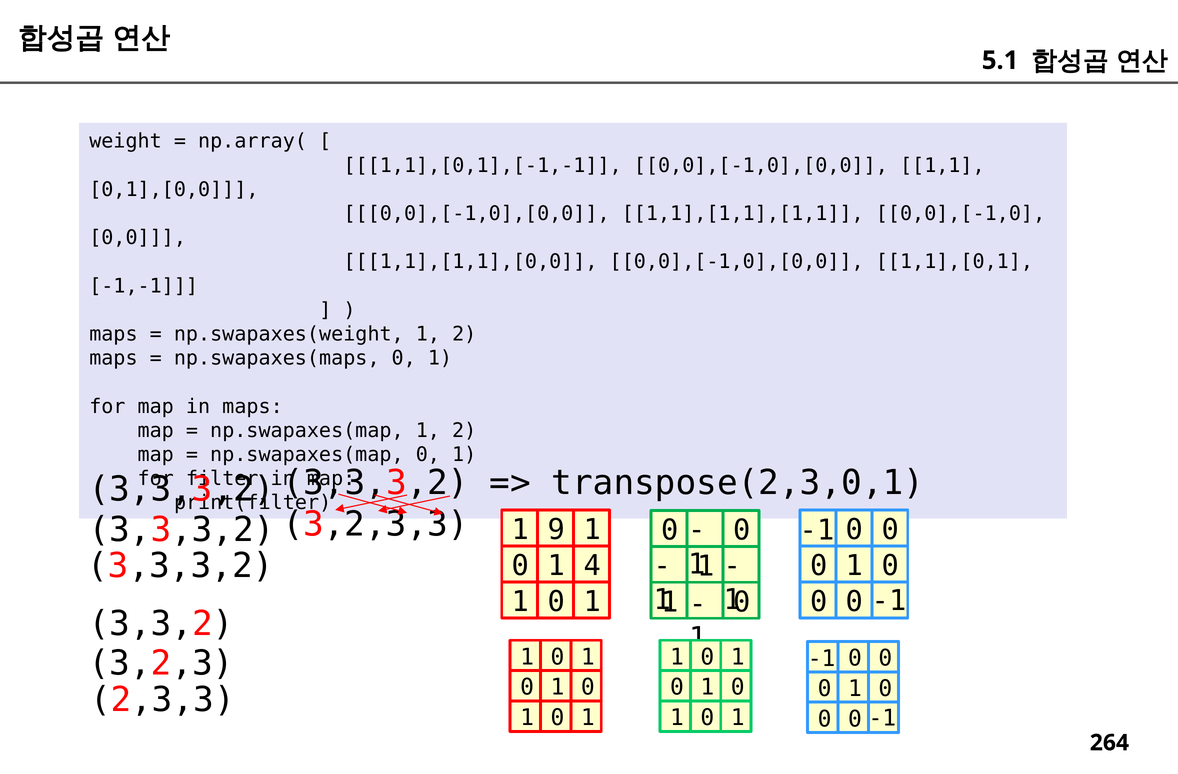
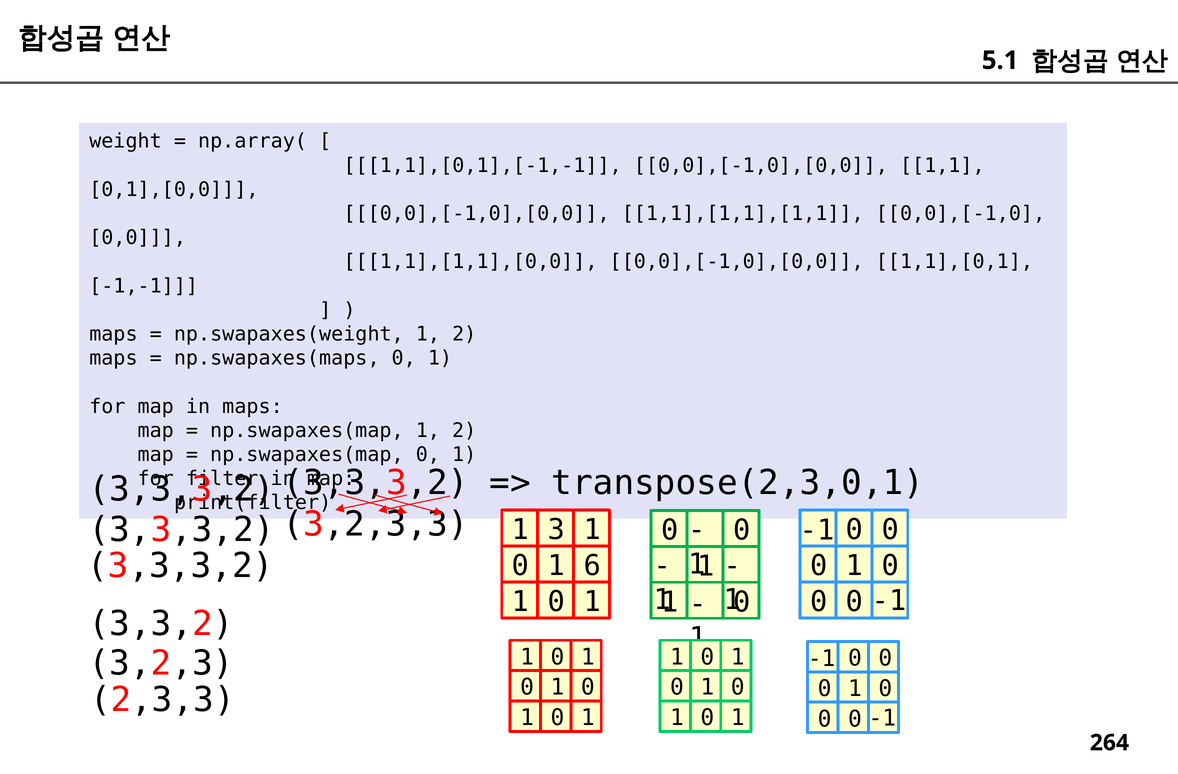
9: 9 -> 3 (556, 530)
4: 4 -> 6 (592, 566)
